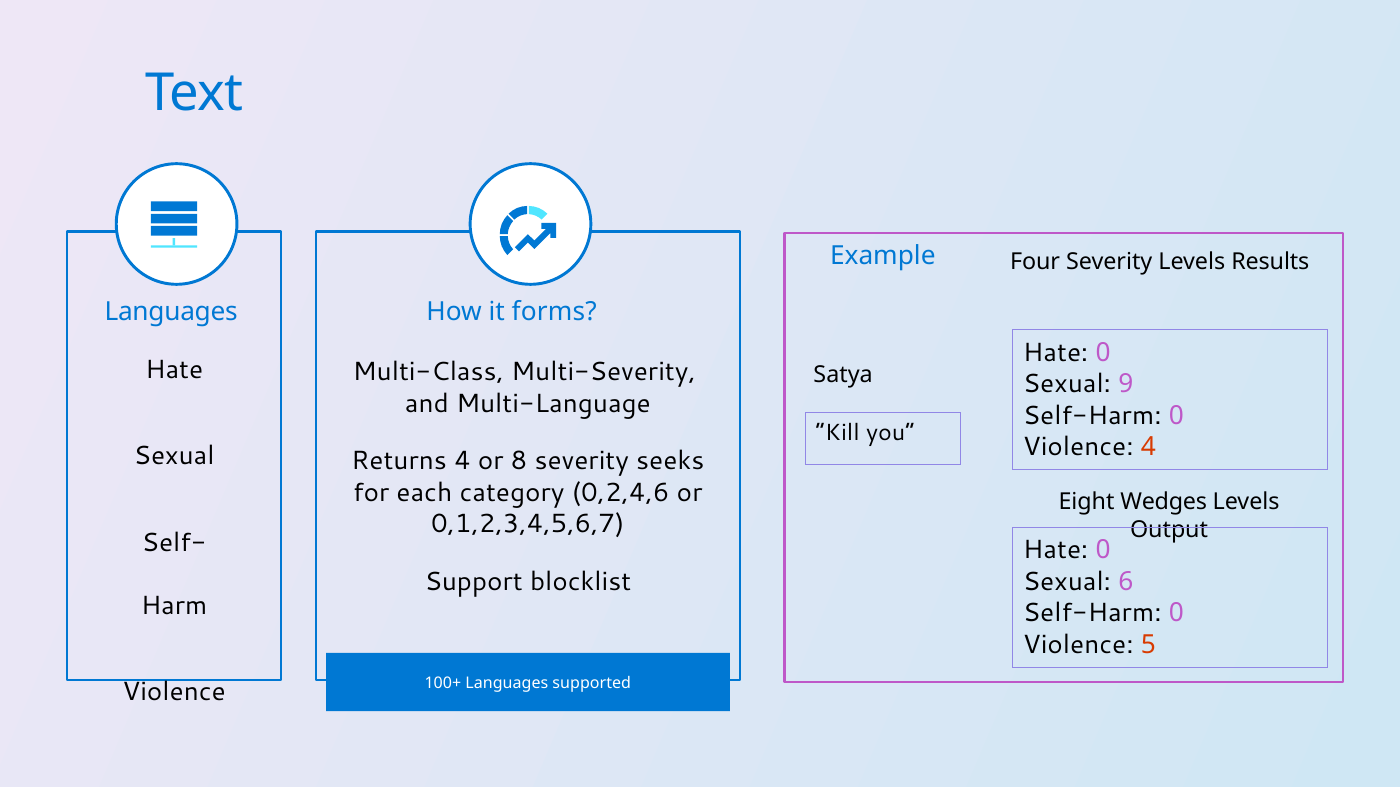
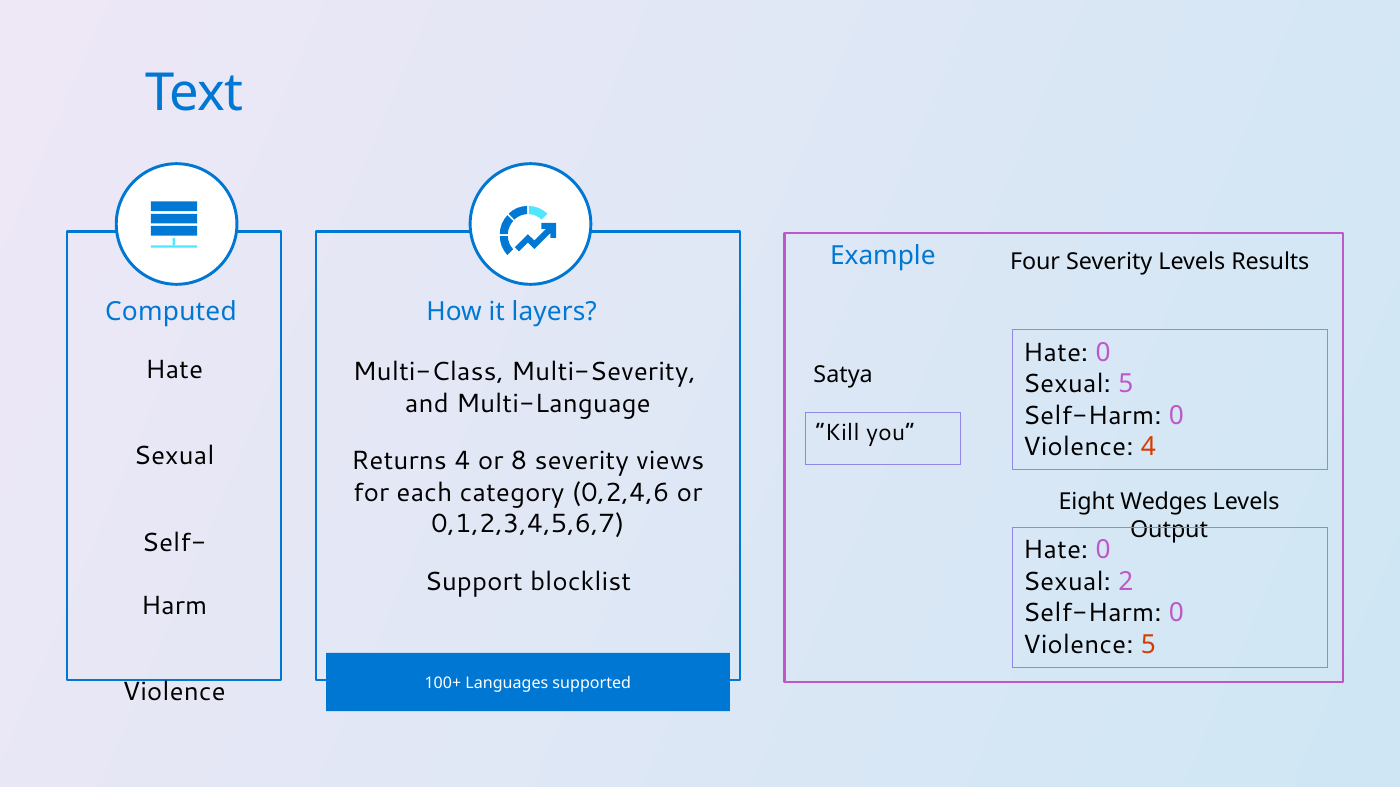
Languages: Languages -> Computed (171, 312)
forms: forms -> layers (554, 312)
Sexual 9: 9 -> 5 (1126, 384)
seeks: seeks -> views (670, 461)
6: 6 -> 2 (1126, 582)
